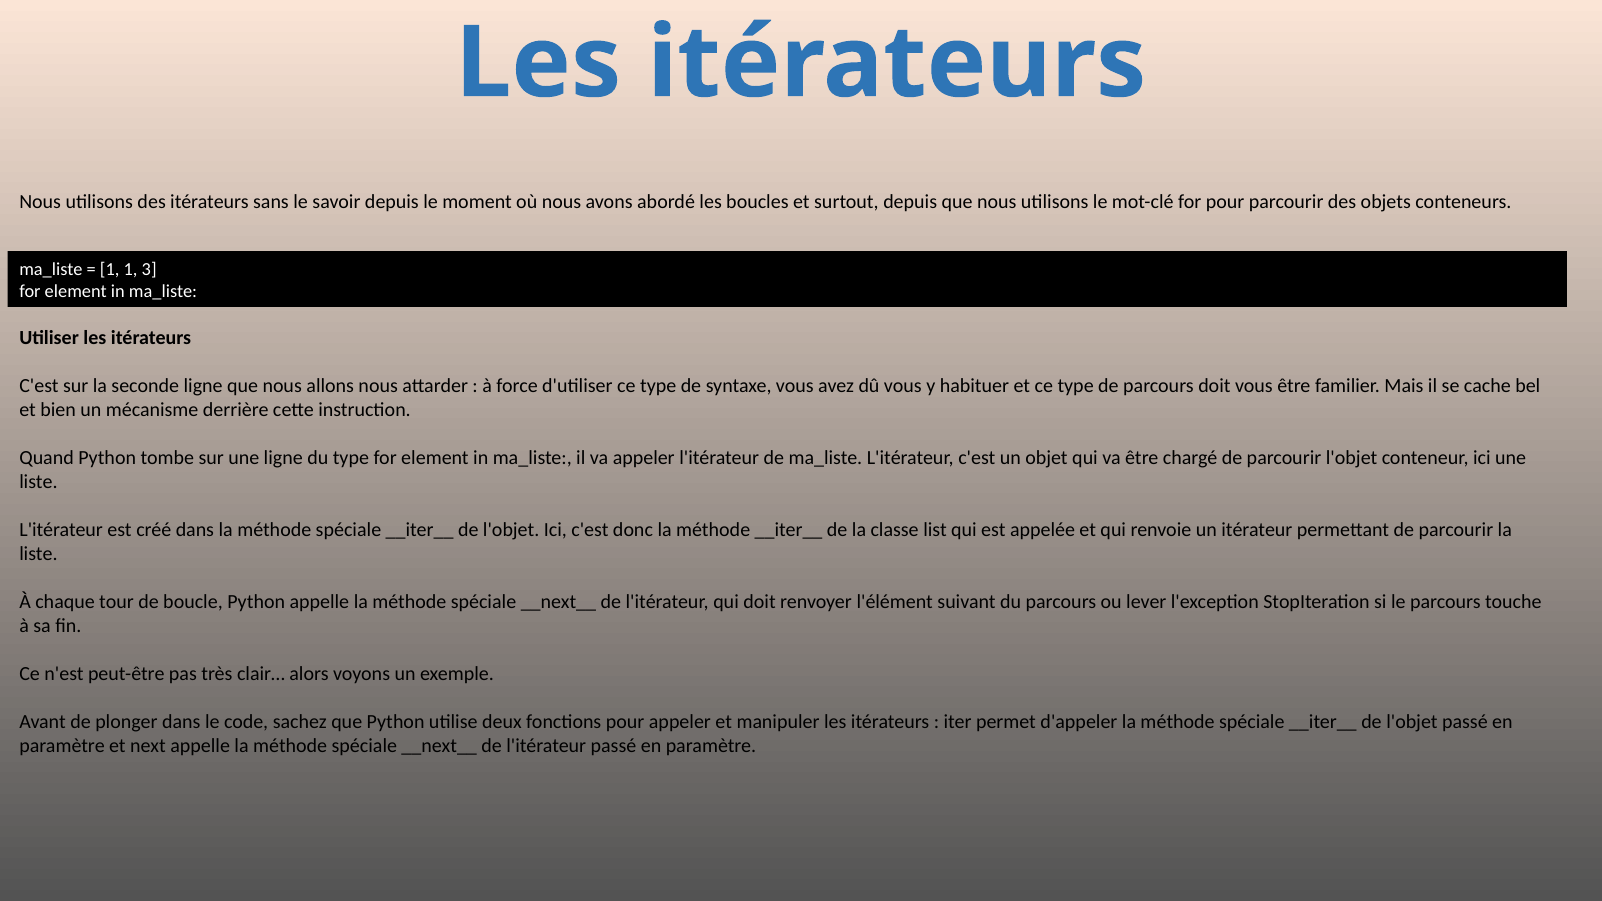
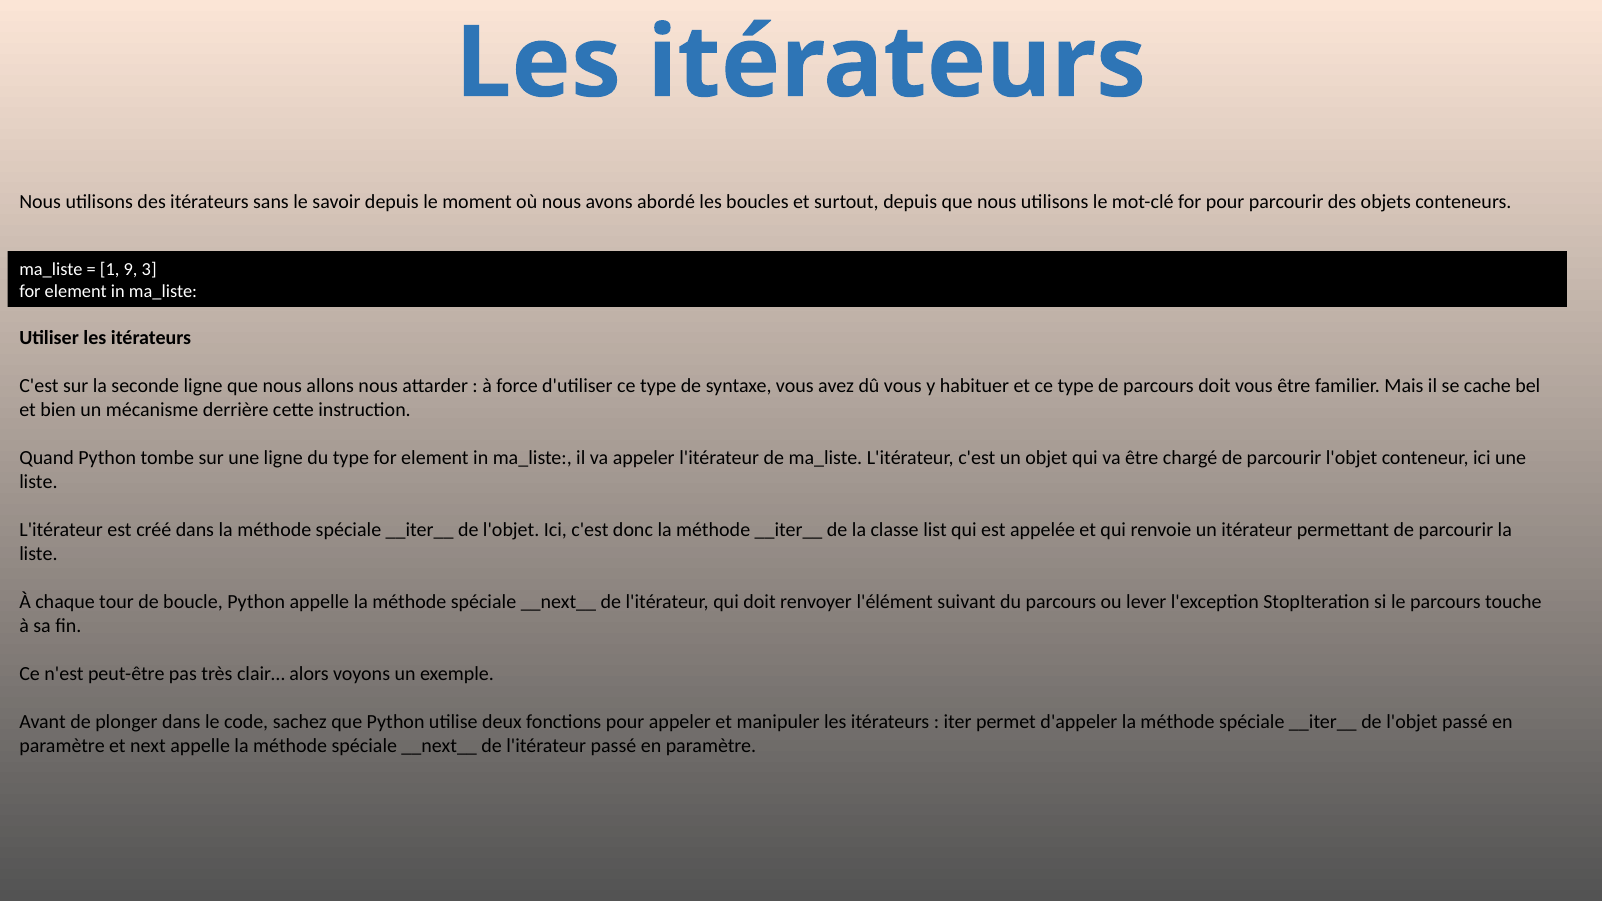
1 1: 1 -> 9 (131, 269)
